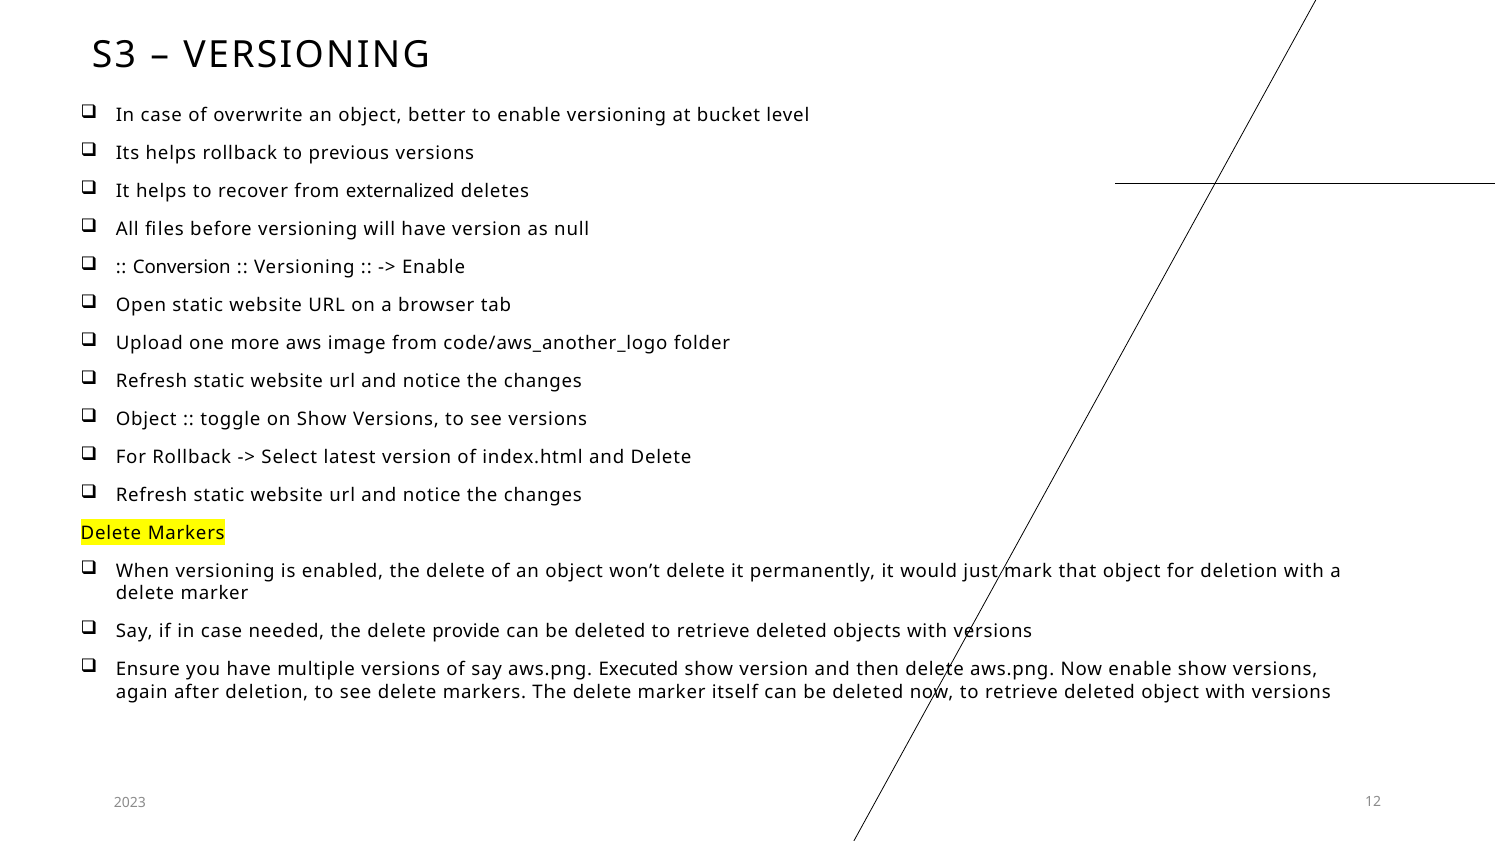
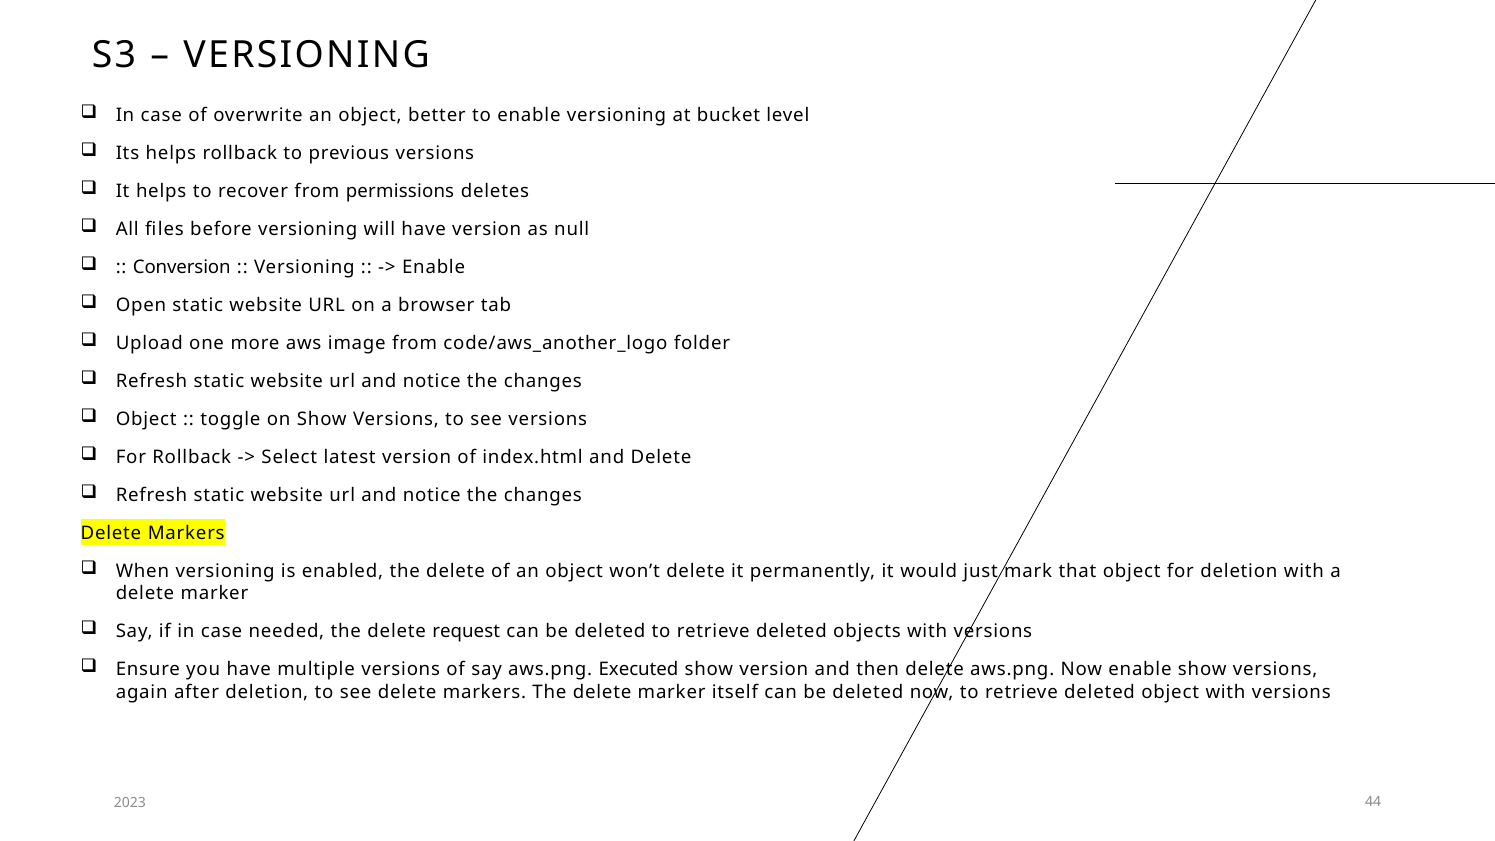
externalized: externalized -> permissions (400, 191)
provide: provide -> request (466, 631)
12: 12 -> 44 (1373, 802)
